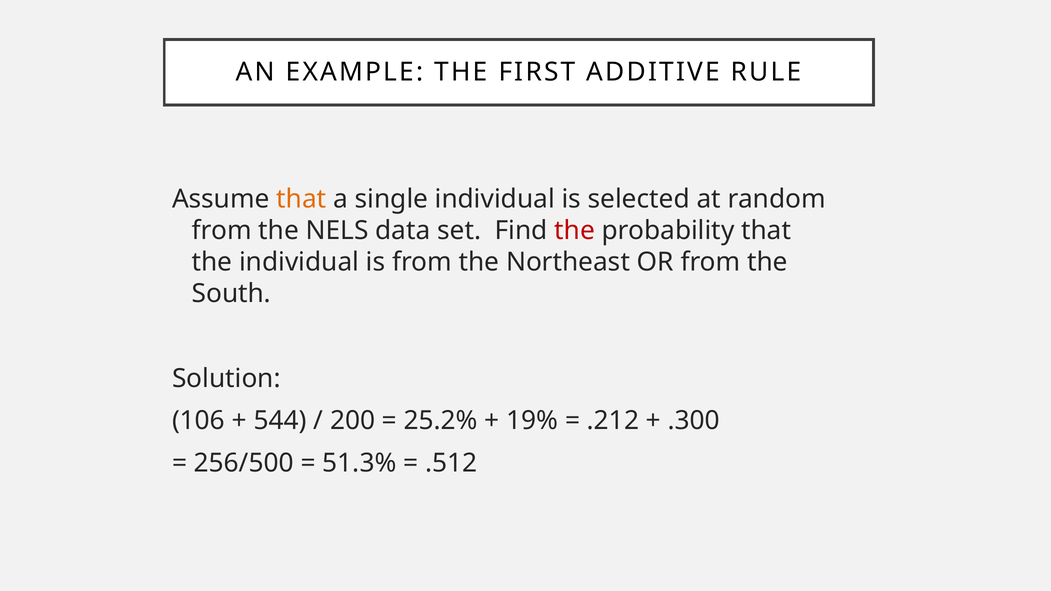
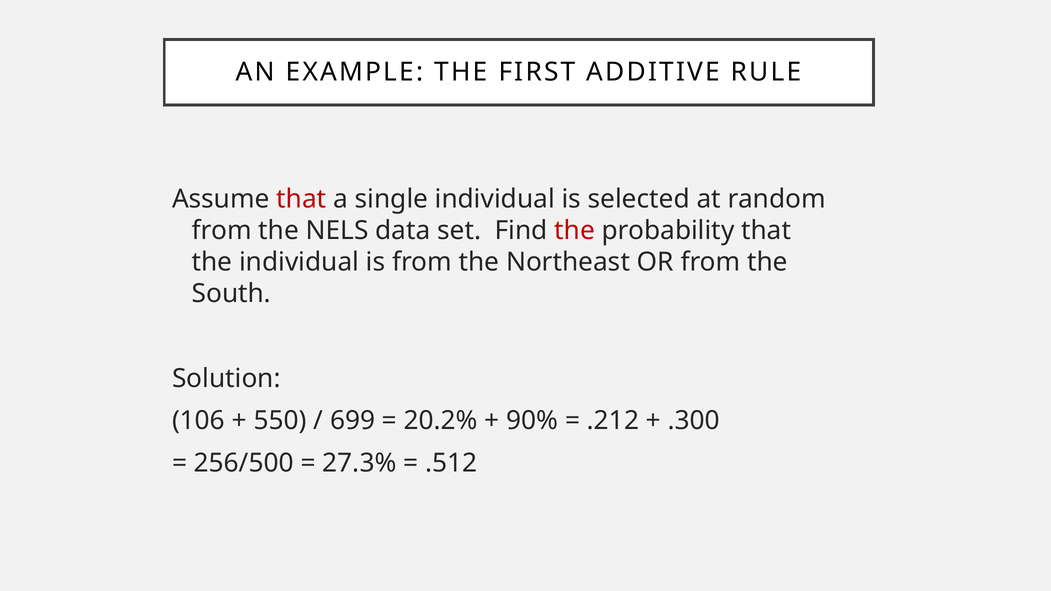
that colour: orange -> red (301, 199)
544: 544 -> 550 (280, 421)
200: 200 -> 699 (353, 421)
25.2%: 25.2% -> 20.2% (441, 421)
19%: 19% -> 90% (532, 421)
51.3%: 51.3% -> 27.3% (359, 463)
